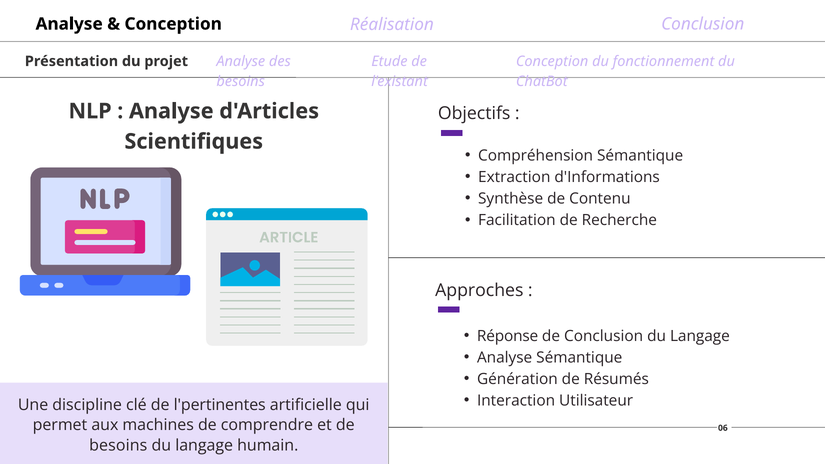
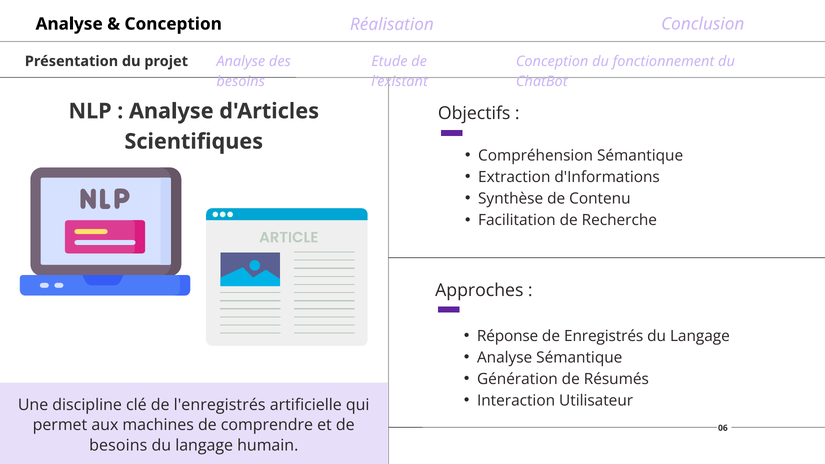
de Conclusion: Conclusion -> Enregistrés (604, 336)
l'pertinentes: l'pertinentes -> l'enregistrés (220, 405)
